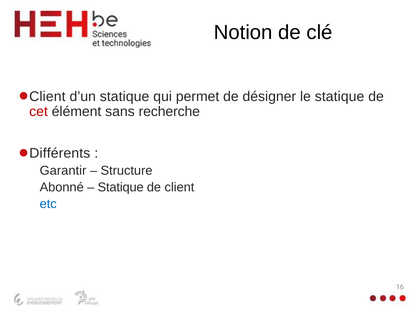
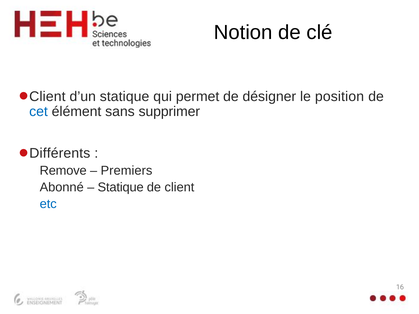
le statique: statique -> position (340, 97)
cet colour: red -> blue (39, 112)
recherche: recherche -> supprimer (169, 112)
Garantir: Garantir -> Remove (63, 171)
Structure: Structure -> Premiers (127, 171)
